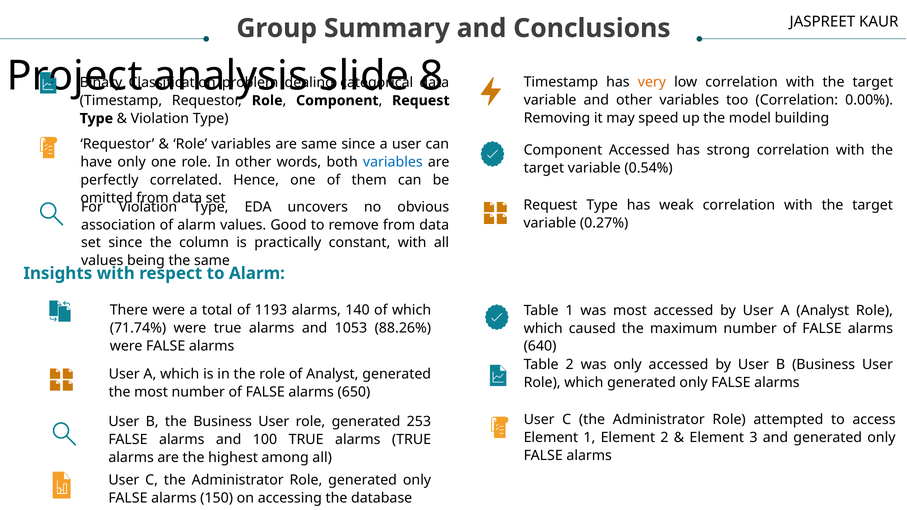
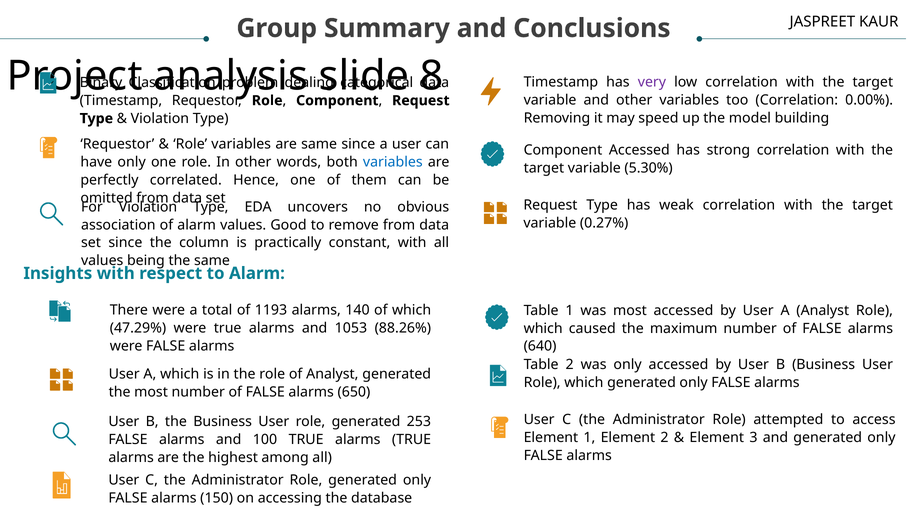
very colour: orange -> purple (652, 82)
0.54%: 0.54% -> 5.30% (649, 168)
71.74%: 71.74% -> 47.29% (138, 328)
